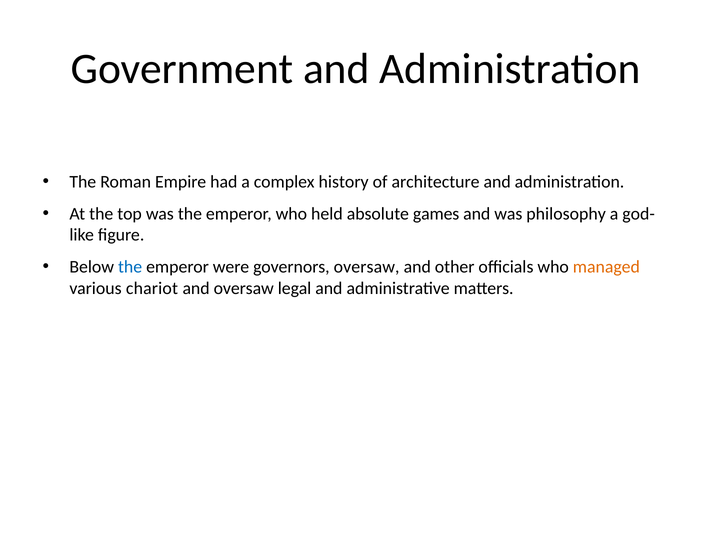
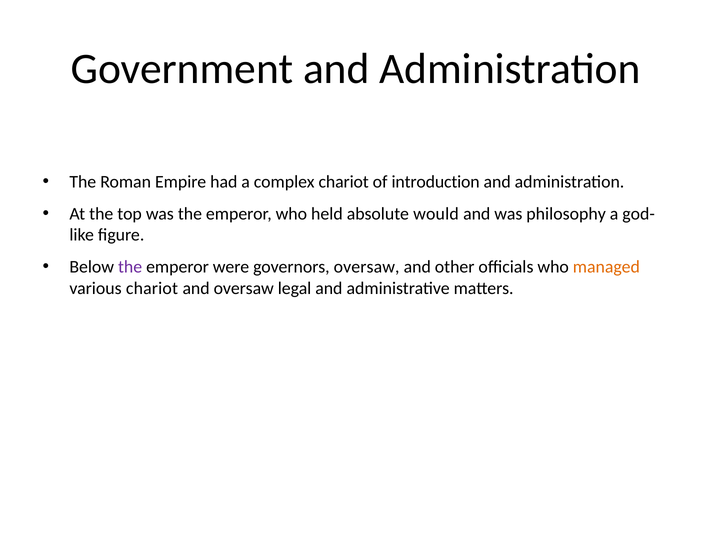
complex history: history -> chariot (344, 182)
architecture: architecture -> introduction (436, 182)
games: games -> would (436, 214)
the colour: blue -> purple (130, 267)
